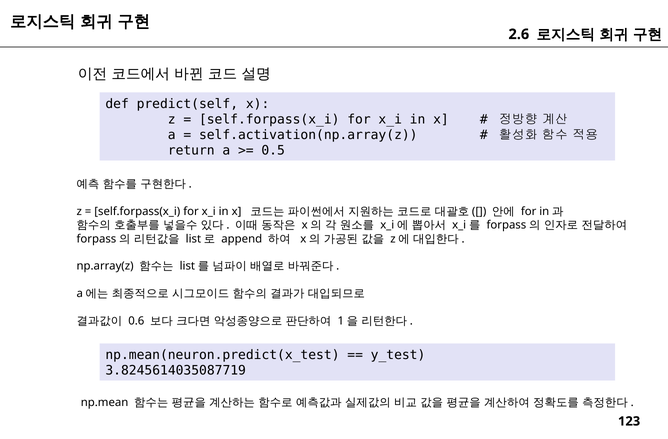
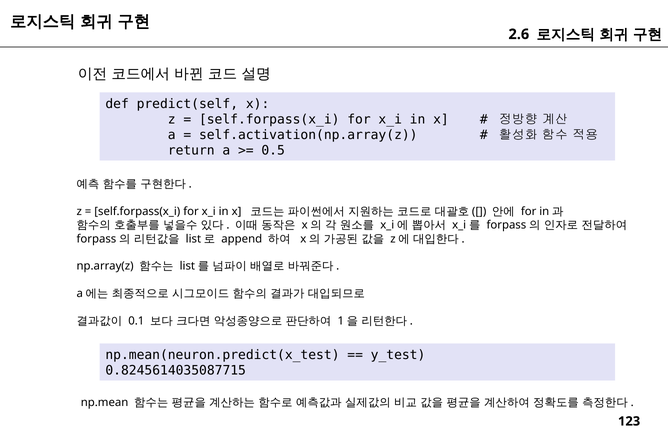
0.6: 0.6 -> 0.1 (136, 321)
3.8245614035087719: 3.8245614035087719 -> 0.8245614035087715 (176, 370)
